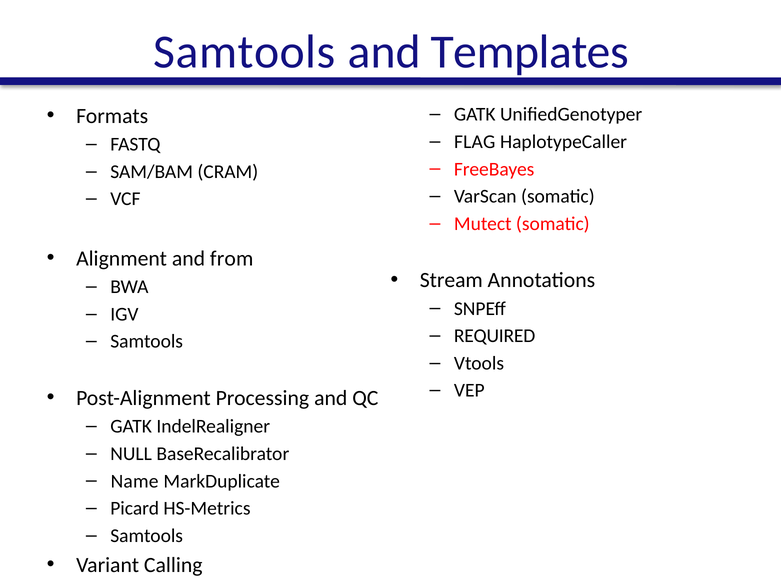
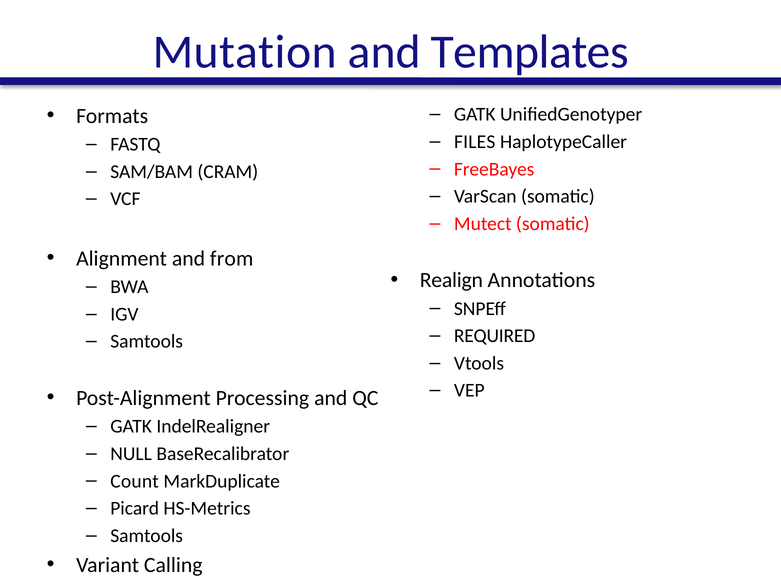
Samtools: Samtools -> Mutation (245, 52)
FLAG: FLAG -> FILES (475, 142)
Stream: Stream -> Realign (451, 281)
Name: Name -> Count (135, 482)
